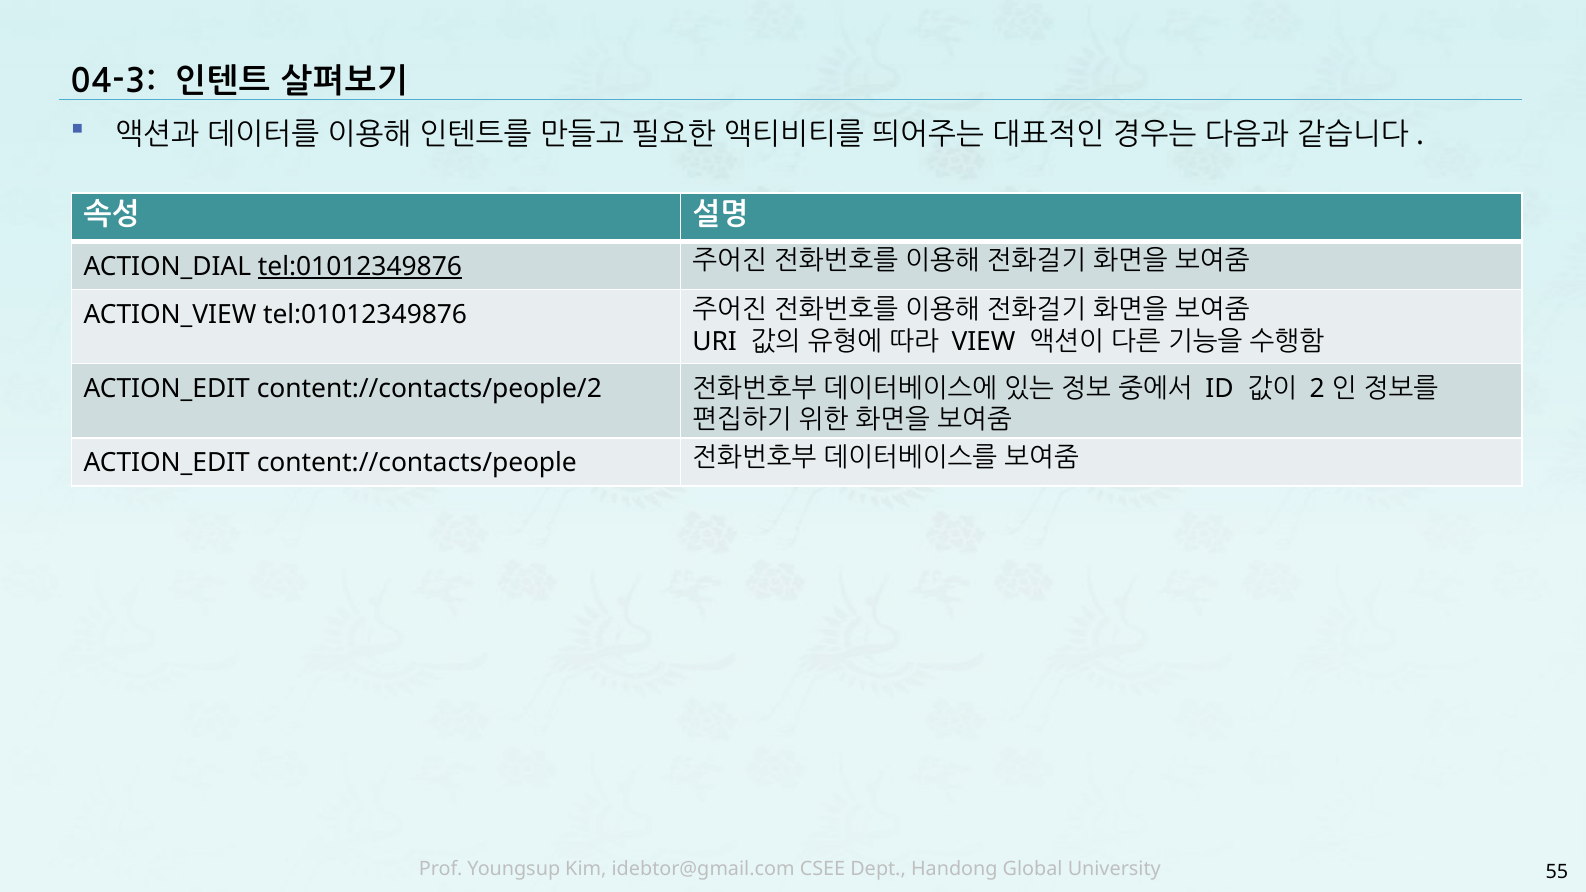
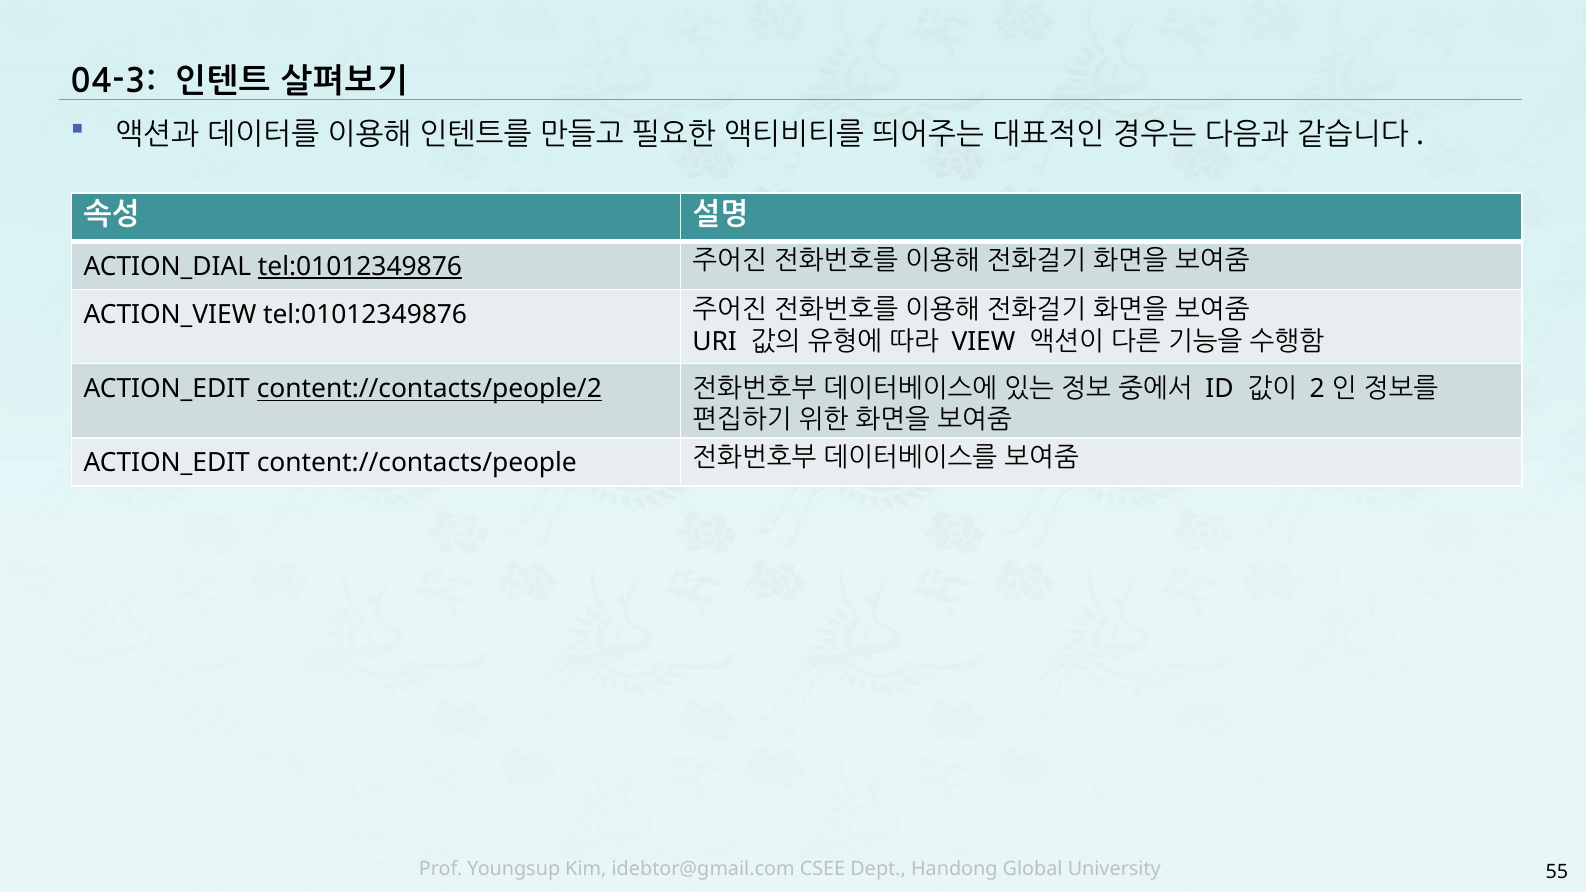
content://contacts/people/2 underline: none -> present (429, 389)
